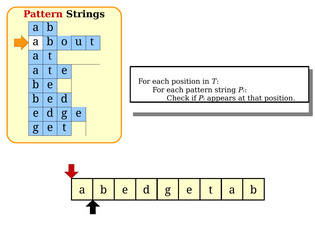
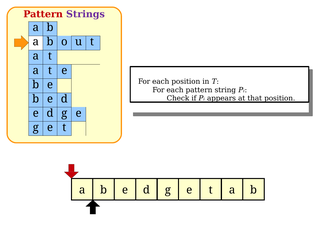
Strings colour: black -> purple (85, 14)
